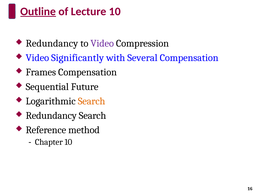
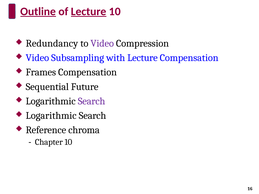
Lecture underline: none -> present (89, 11)
Significantly: Significantly -> Subsampling (78, 58)
with Several: Several -> Lecture (142, 58)
Search colour: orange -> purple (92, 101)
Redundancy: Redundancy -> Logarithmic (51, 116)
method: method -> chroma (84, 130)
